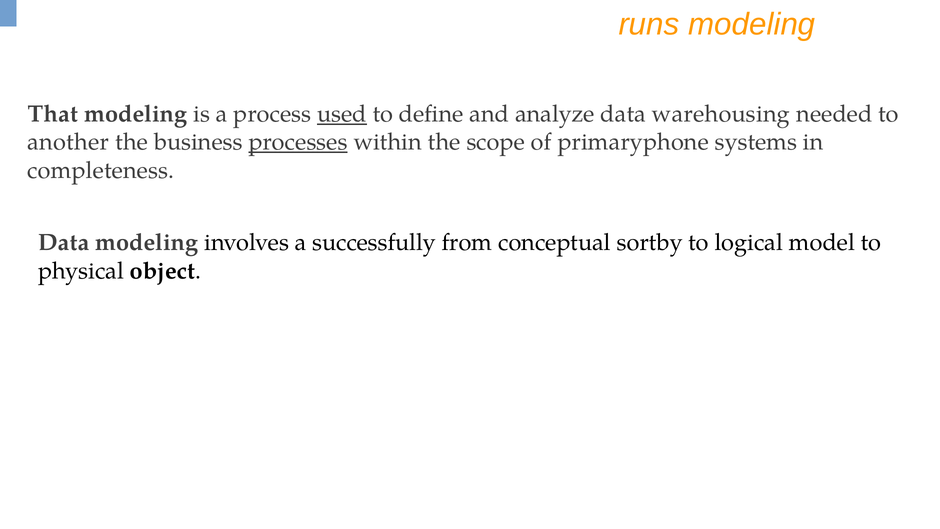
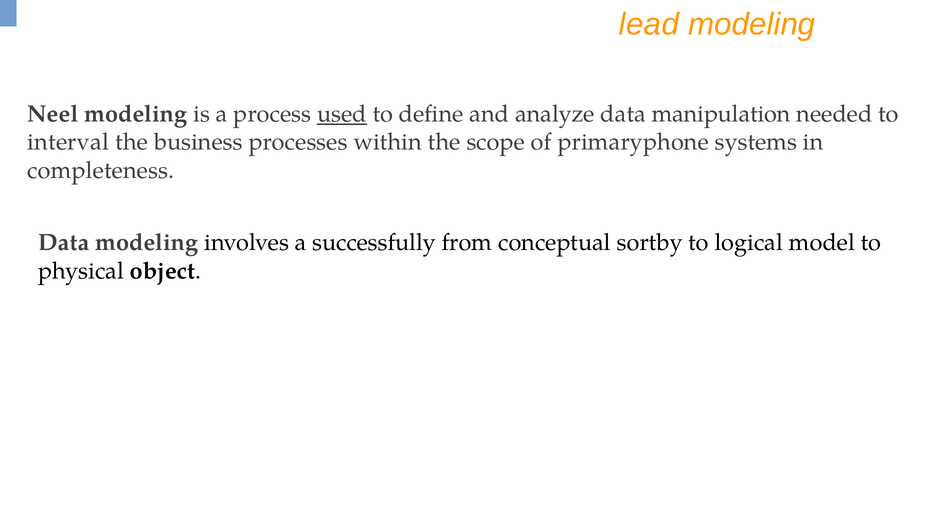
runs: runs -> lead (649, 24)
That: That -> Neel (53, 114)
warehousing: warehousing -> manipulation (721, 114)
another: another -> interval (68, 142)
processes underline: present -> none (298, 142)
